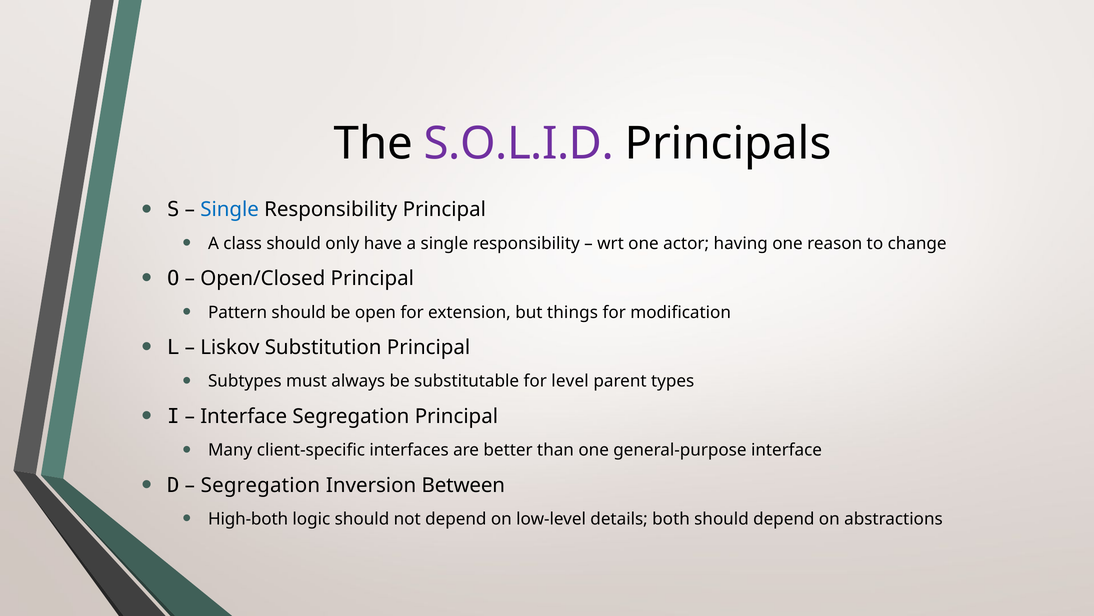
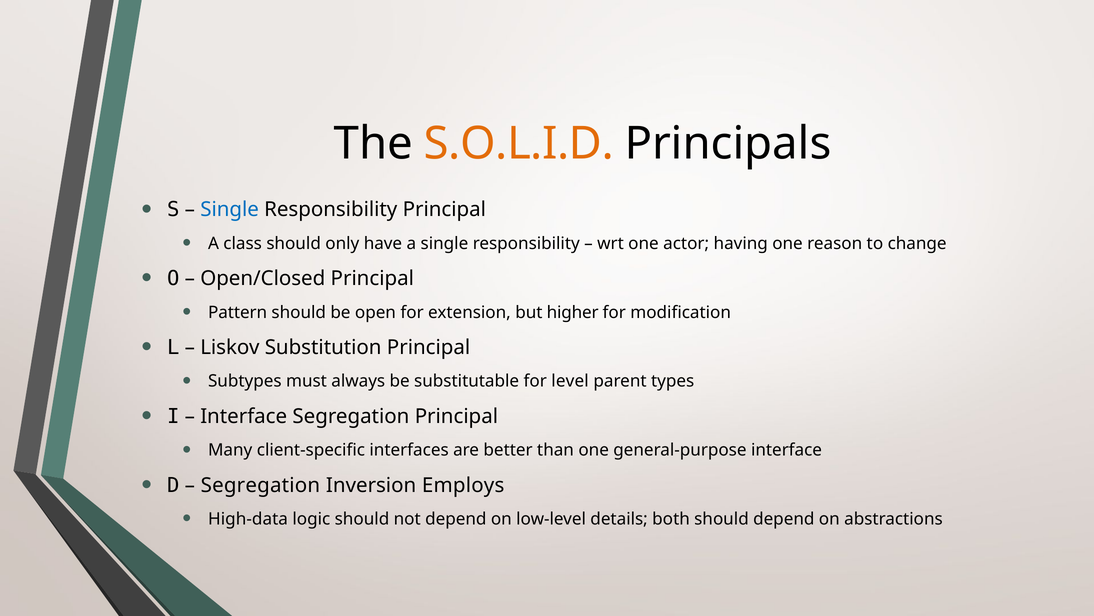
S.O.L.I.D colour: purple -> orange (519, 143)
things: things -> higher (573, 312)
Between: Between -> Employs (463, 485)
High-both: High-both -> High-data (248, 519)
